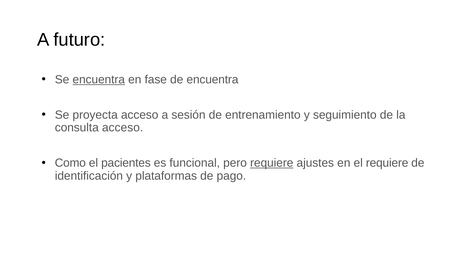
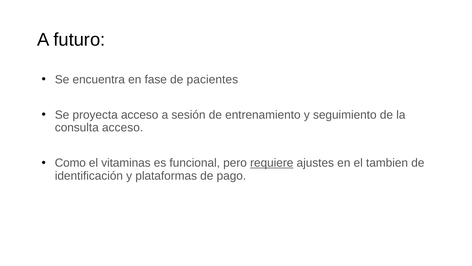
encuentra underline: present -> none (99, 79)
de encuentra: encuentra -> pacientes (212, 79)
pacientes: pacientes -> vitaminas (126, 163)
el requiere: requiere -> tambien (387, 163)
